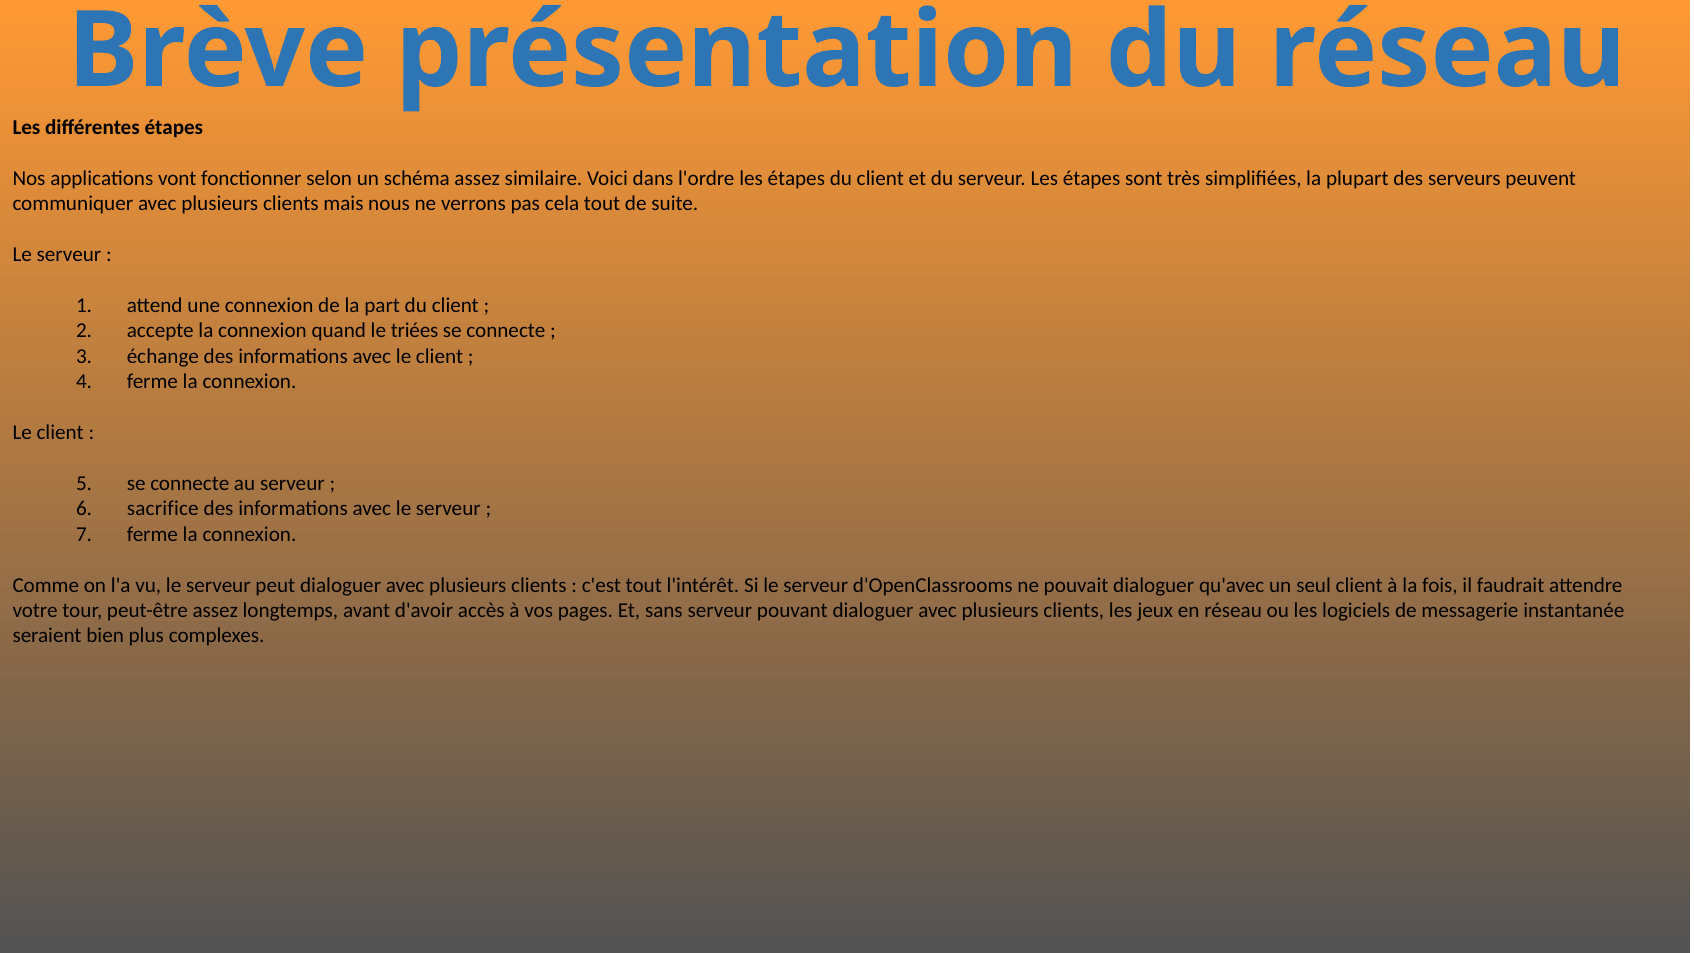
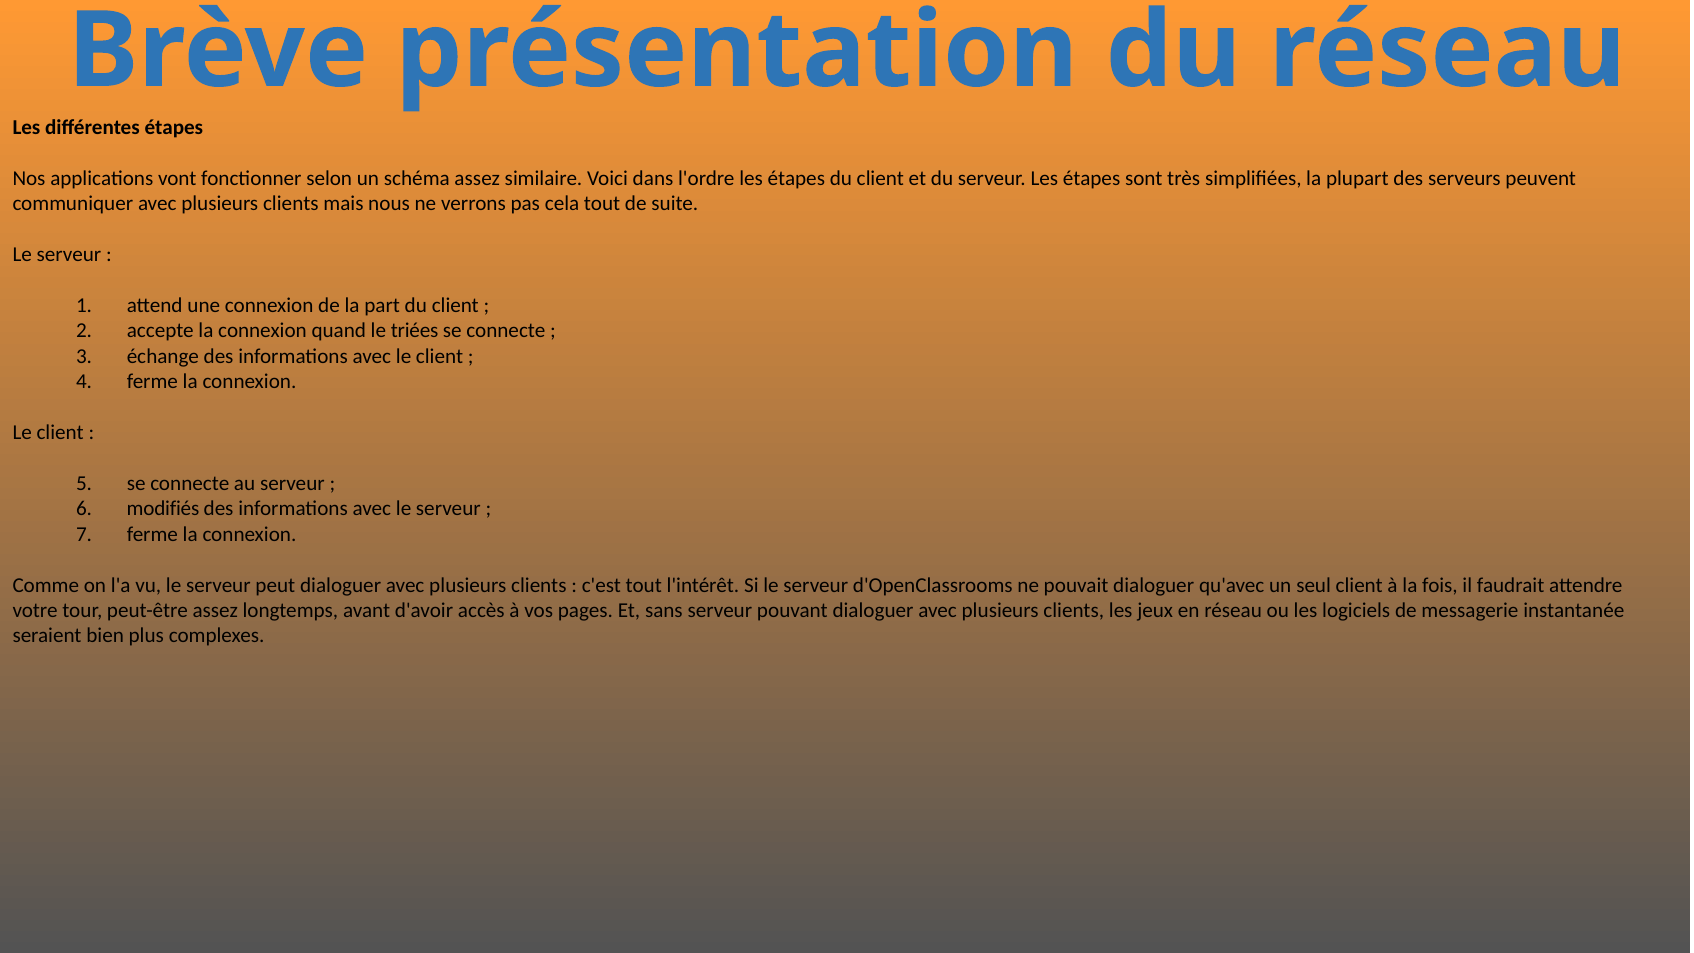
sacrifice: sacrifice -> modifiés (163, 509)
